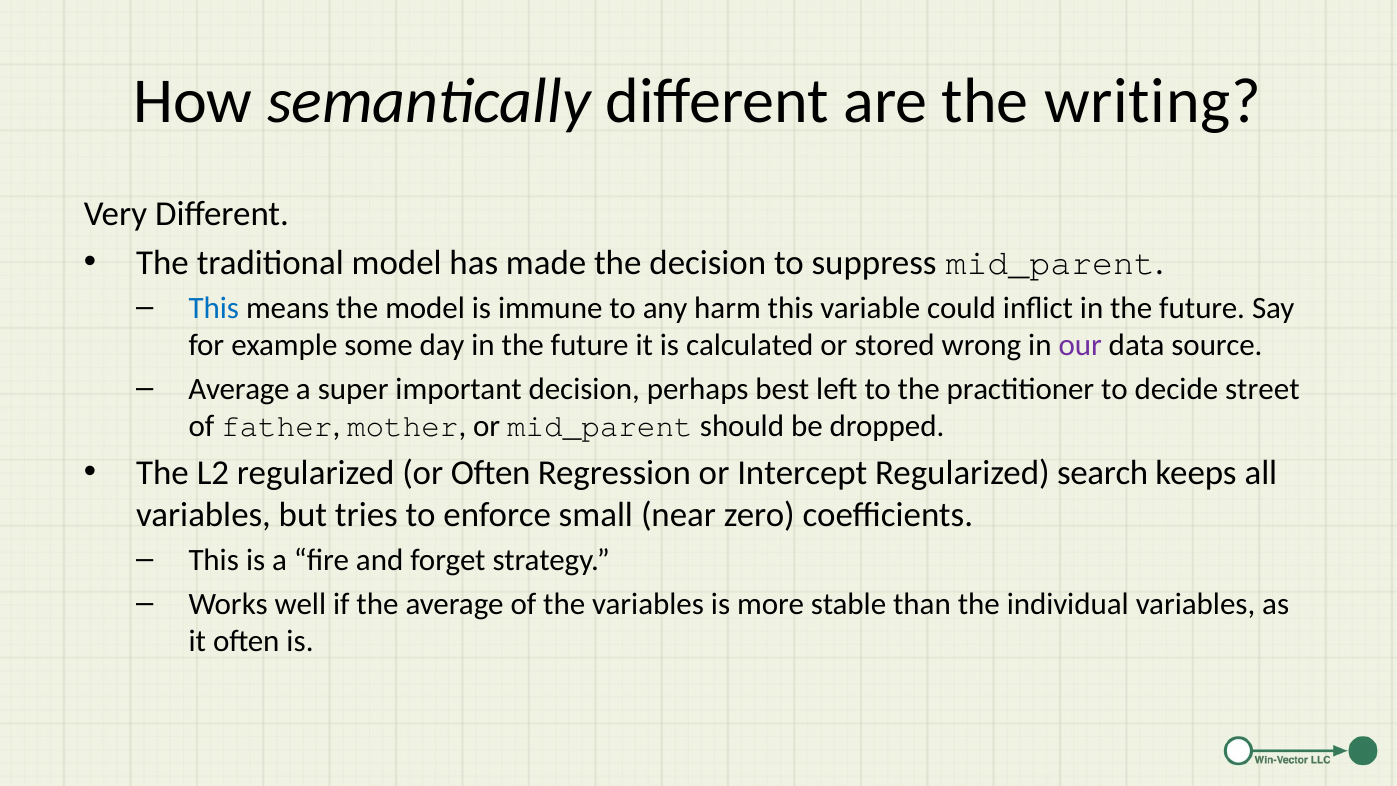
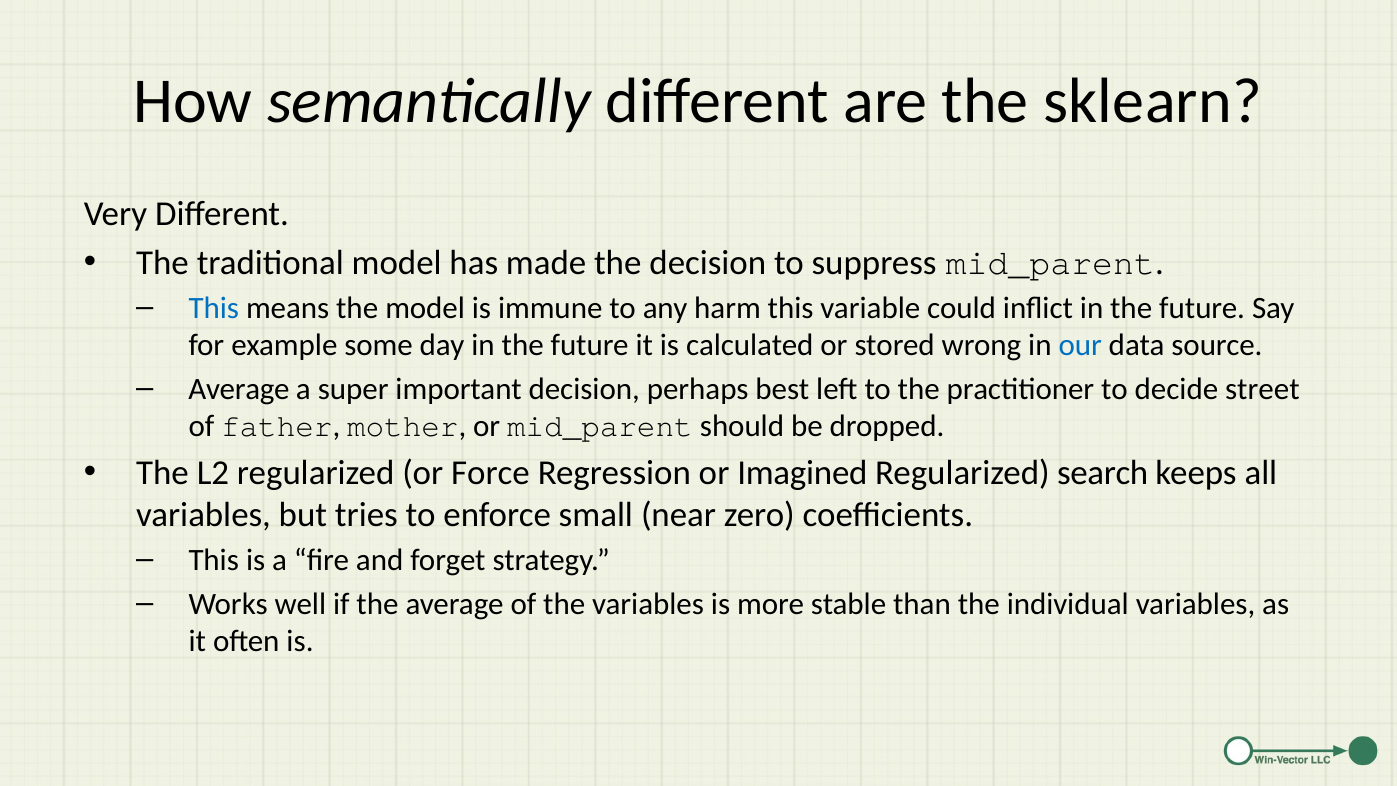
writing: writing -> sklearn (1153, 101)
our colour: purple -> blue (1080, 345)
or Often: Often -> Force (490, 473)
Intercept: Intercept -> Imagined (802, 473)
